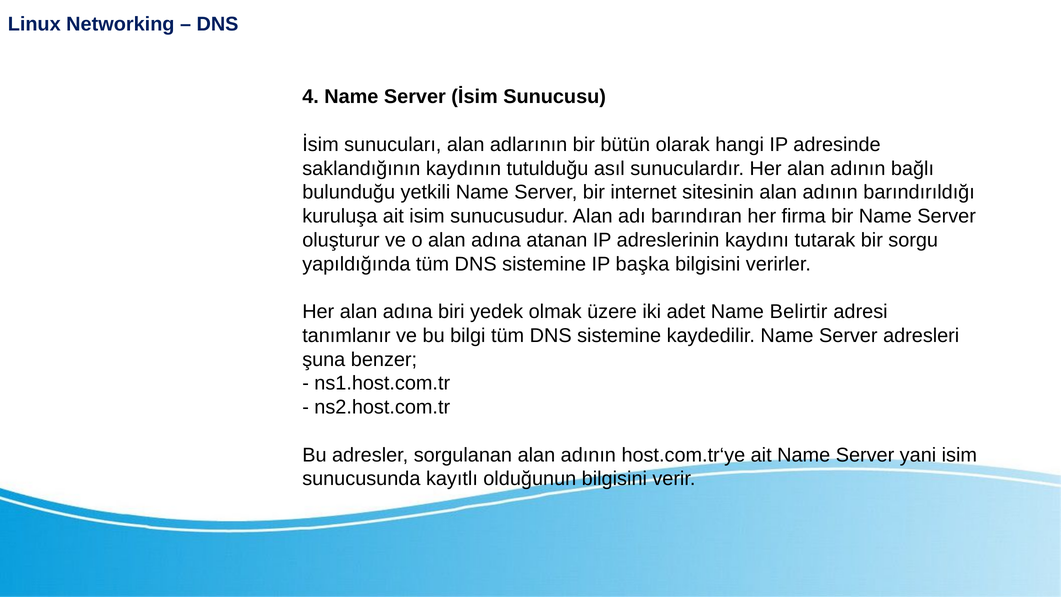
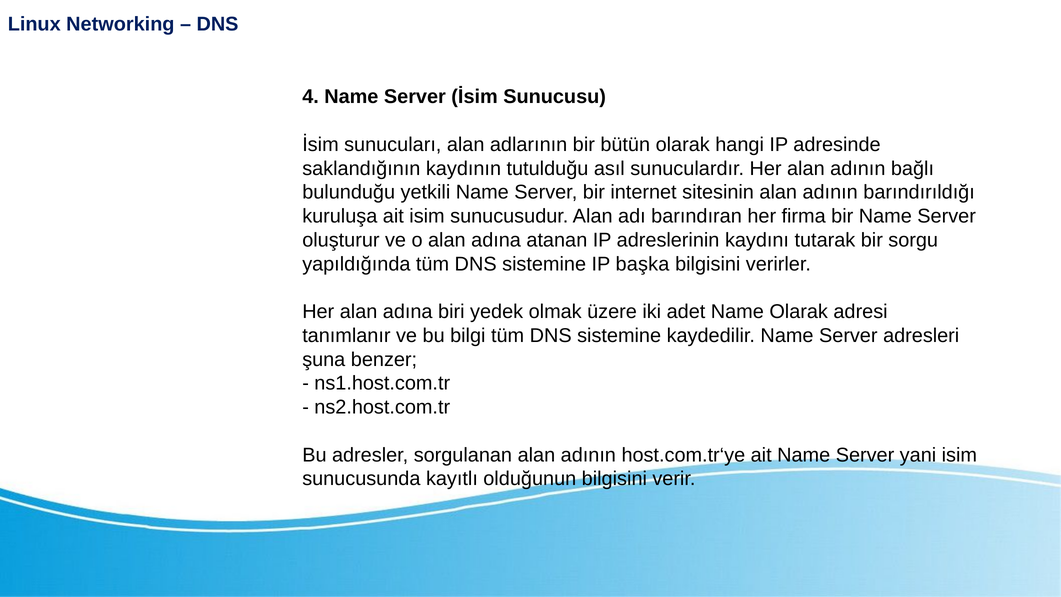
Name Belirtir: Belirtir -> Olarak (799, 312)
